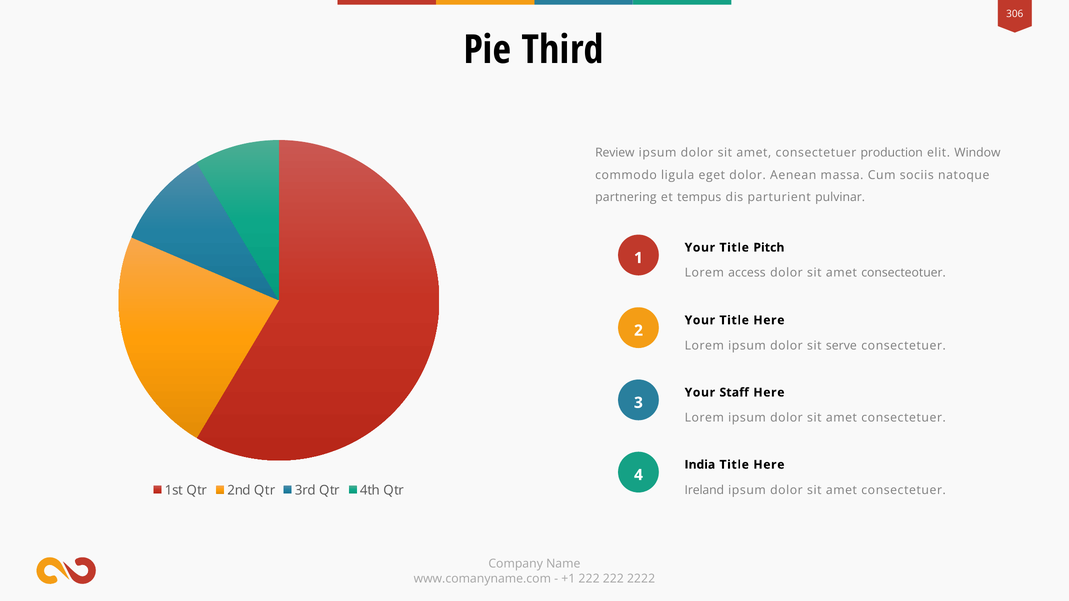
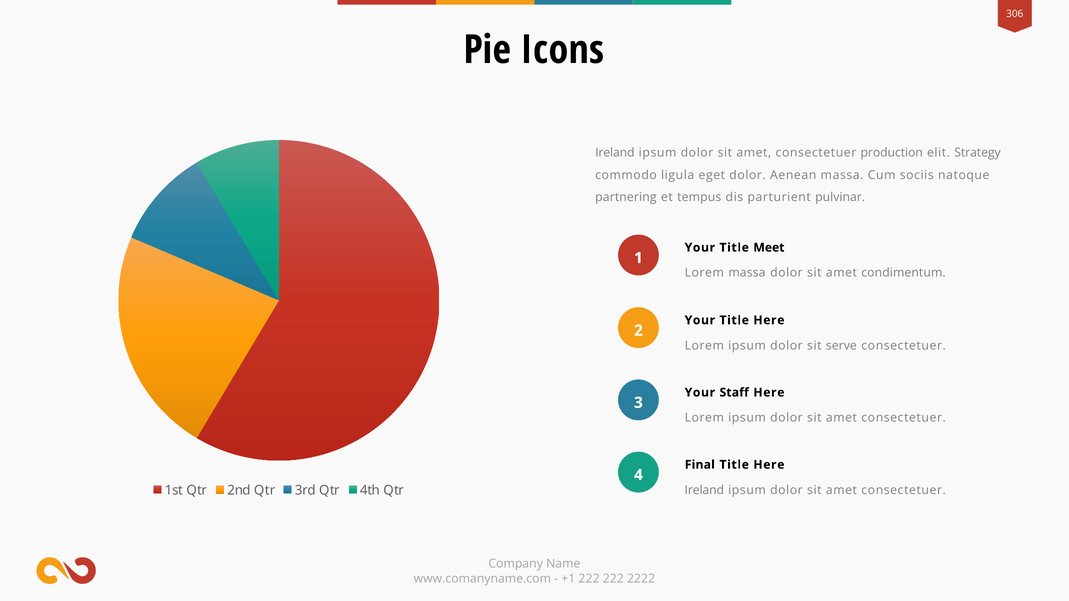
Third: Third -> Icons (563, 50)
Review: Review -> Ireland (615, 153)
Window: Window -> Strategy (977, 153)
Pitch: Pitch -> Meet (769, 248)
Lorem access: access -> massa (747, 273)
consecteotuer: consecteotuer -> condimentum (903, 273)
India: India -> Final (700, 465)
